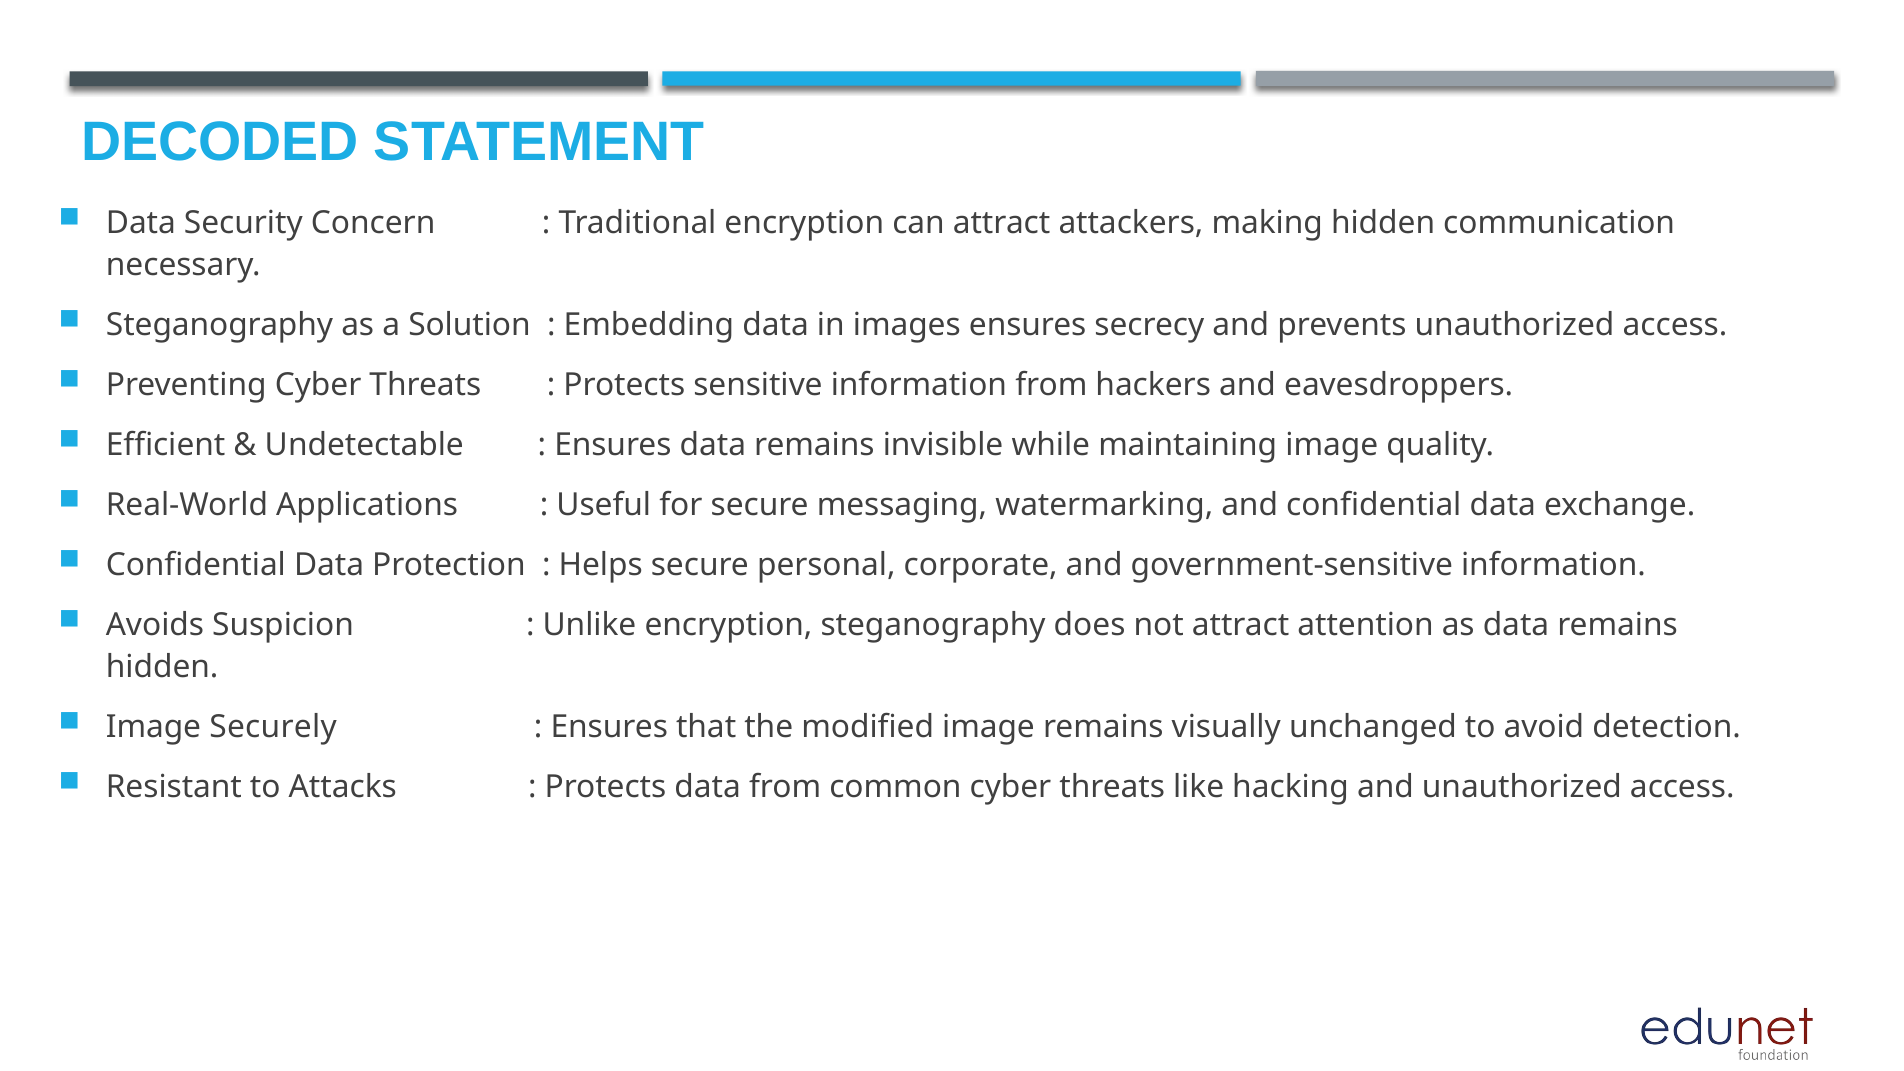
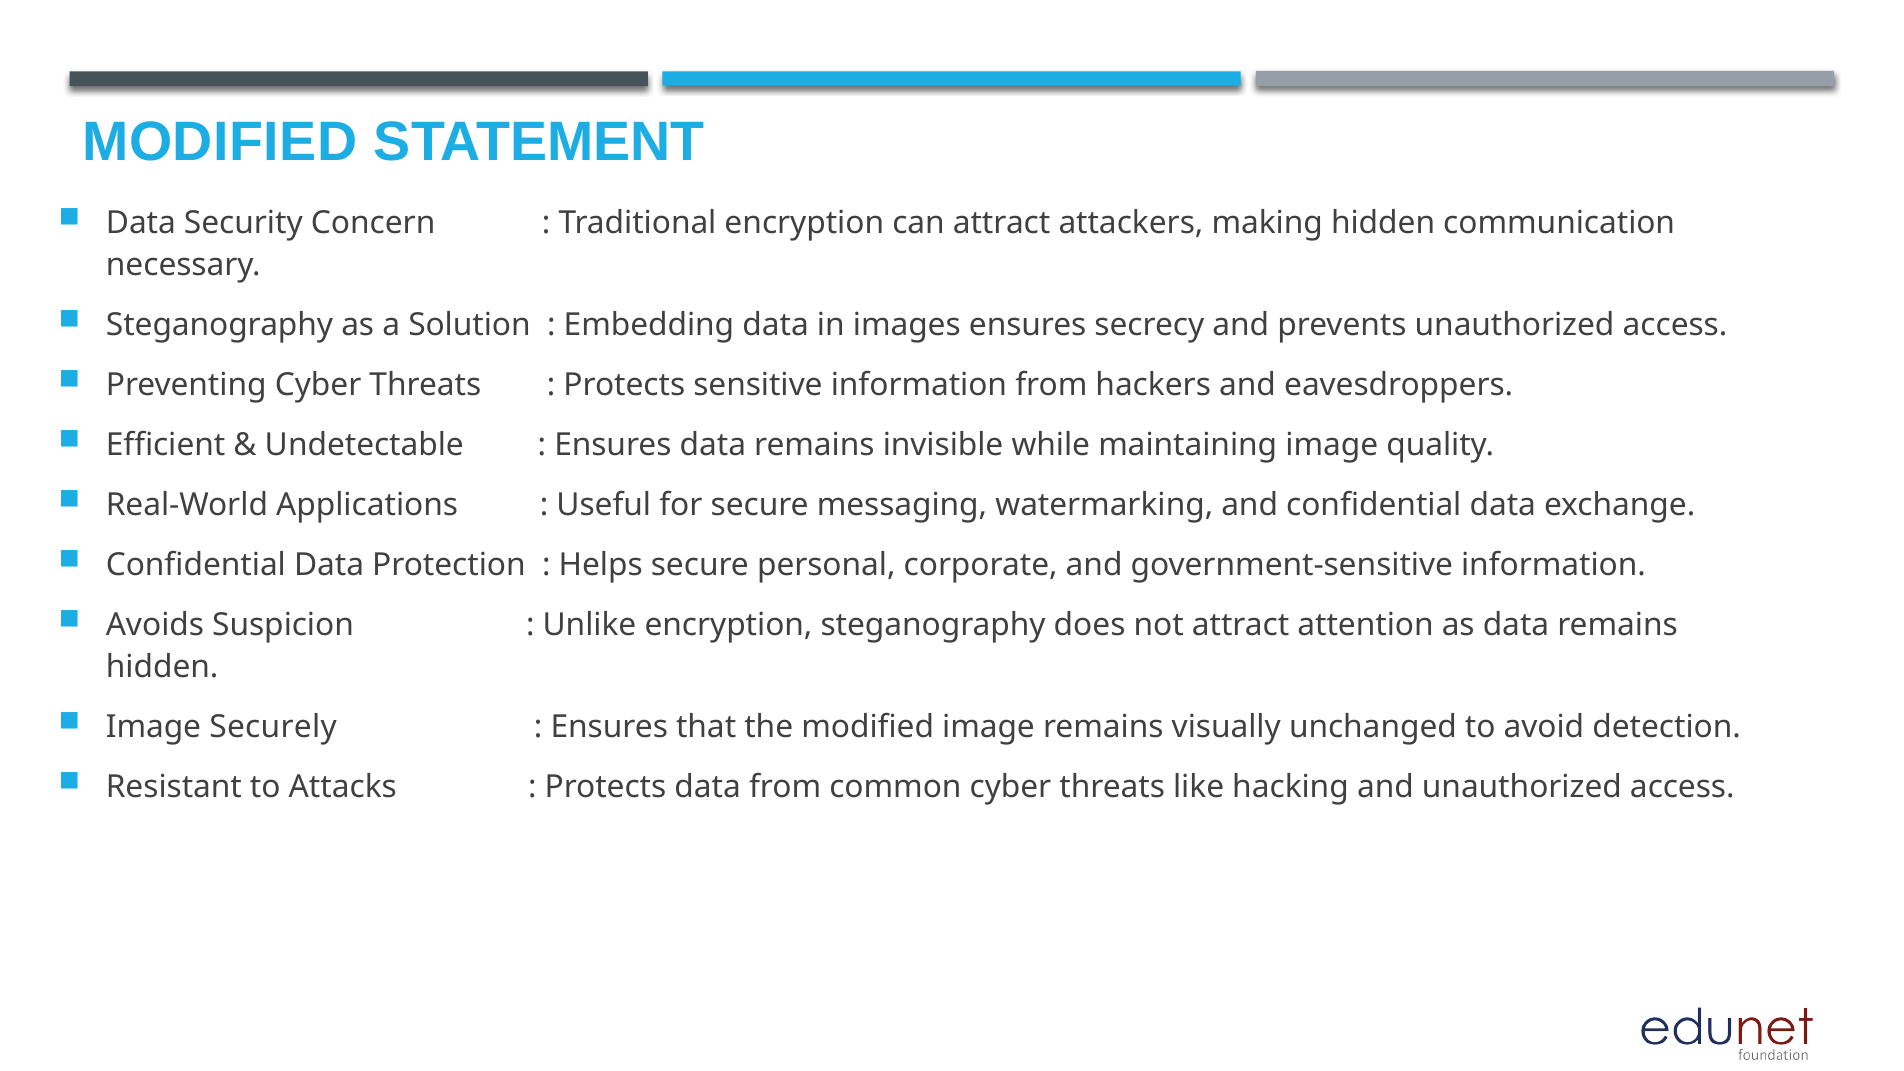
DECODED: DECODED -> MODIFIED (220, 142)
